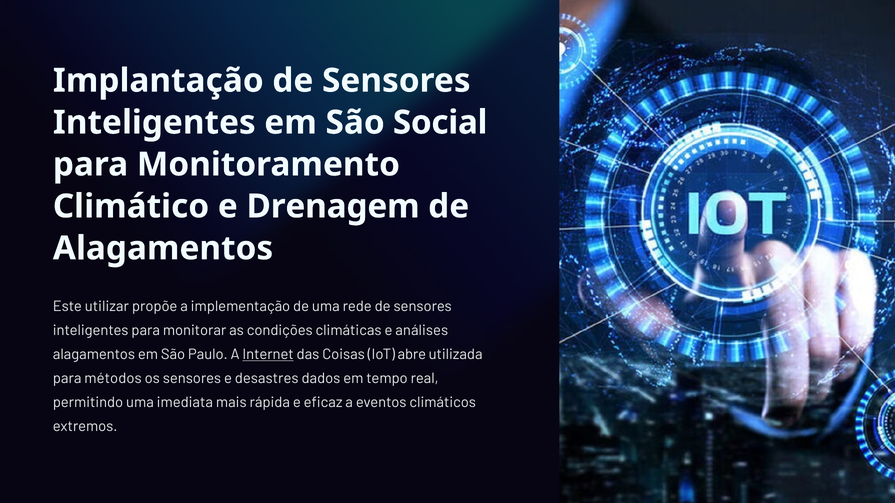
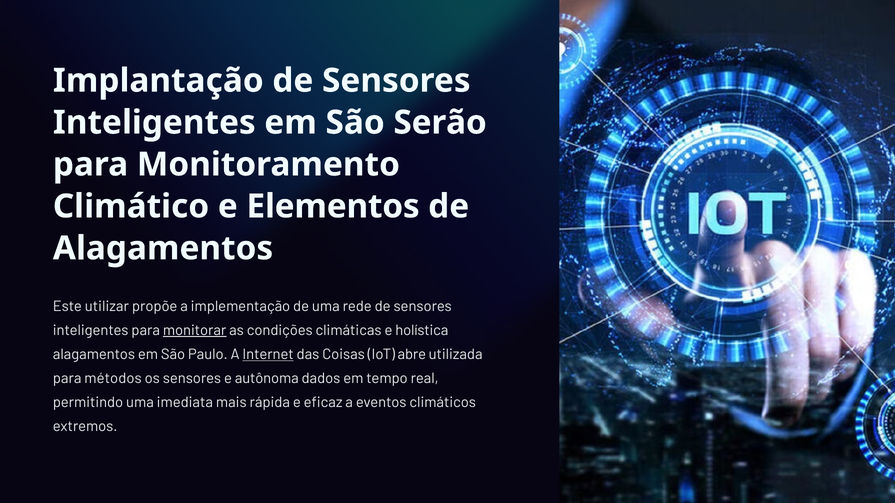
Social: Social -> Serão (440, 123)
Drenagem: Drenagem -> Elementos (333, 207)
monitorar underline: none -> present (195, 331)
análises: análises -> holística (422, 331)
desastres: desastres -> autônoma (267, 379)
